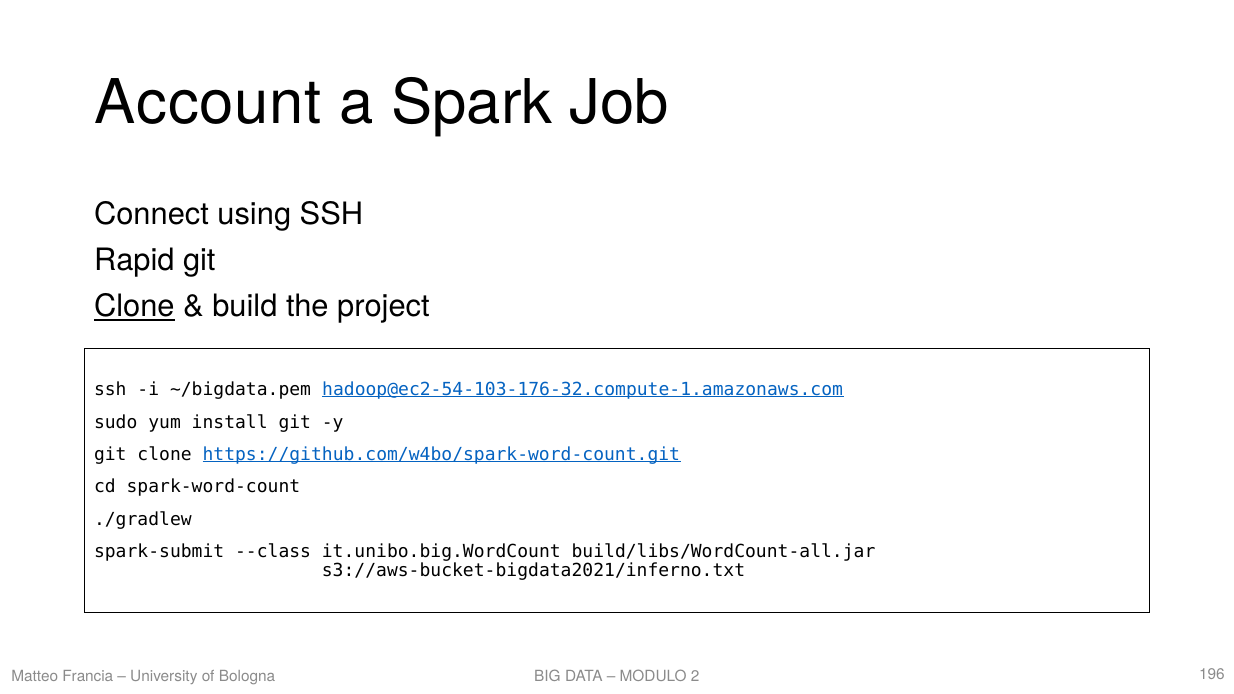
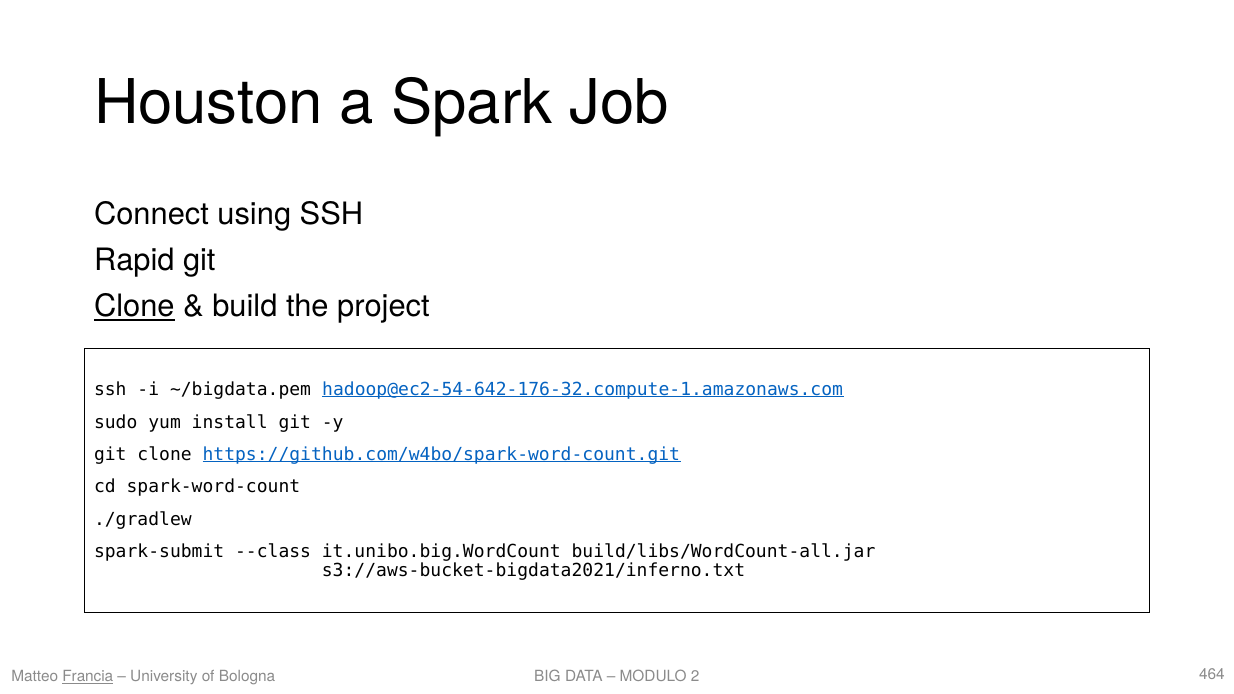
Account: Account -> Houston (209, 104)
hadoop@ec2-54-103-176-32.compute-1.amazonaws.com: hadoop@ec2-54-103-176-32.compute-1.amazonaws.com -> hadoop@ec2-54-642-176-32.compute-1.amazonaws.com (583, 390)
Francia underline: none -> present (88, 677)
196: 196 -> 464 (1212, 675)
